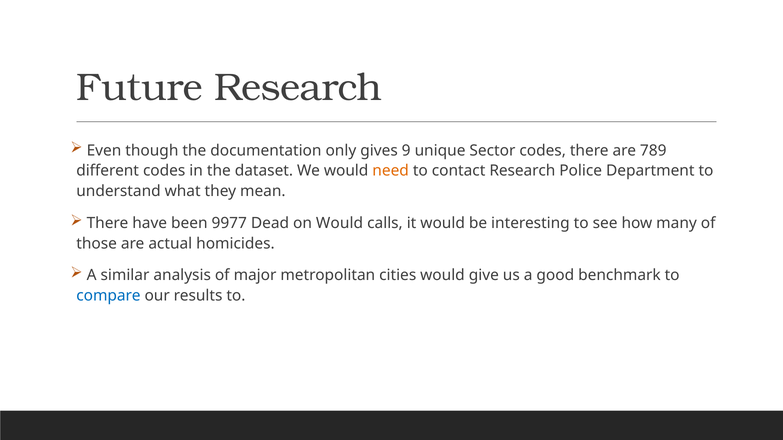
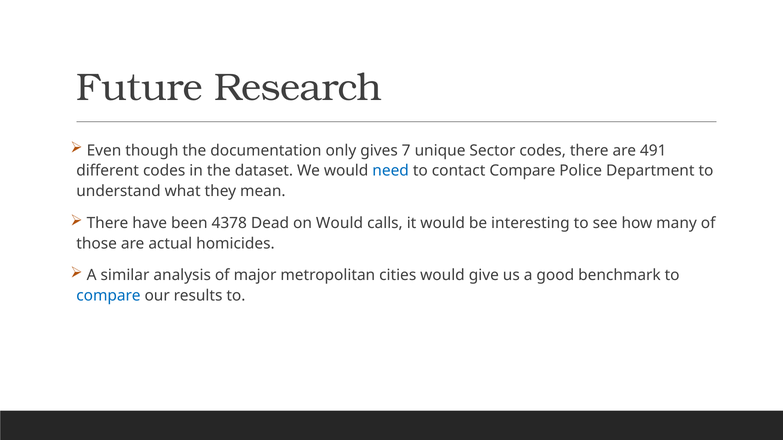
9: 9 -> 7 (406, 151)
789: 789 -> 491 (653, 151)
need colour: orange -> blue (391, 171)
contact Research: Research -> Compare (522, 171)
9977: 9977 -> 4378 (229, 223)
